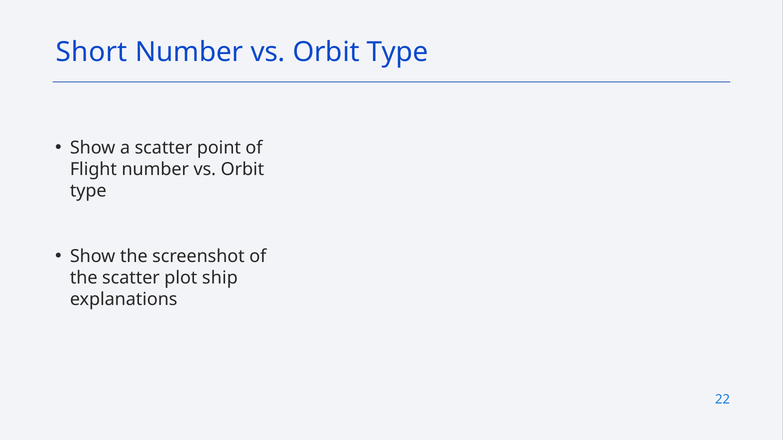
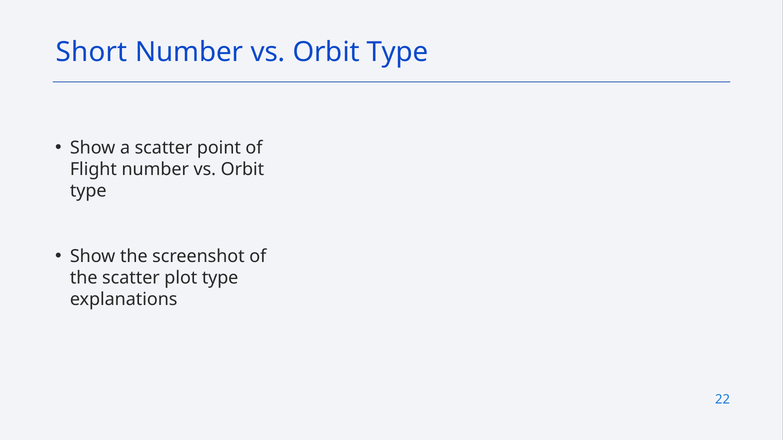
plot ship: ship -> type (220, 278)
